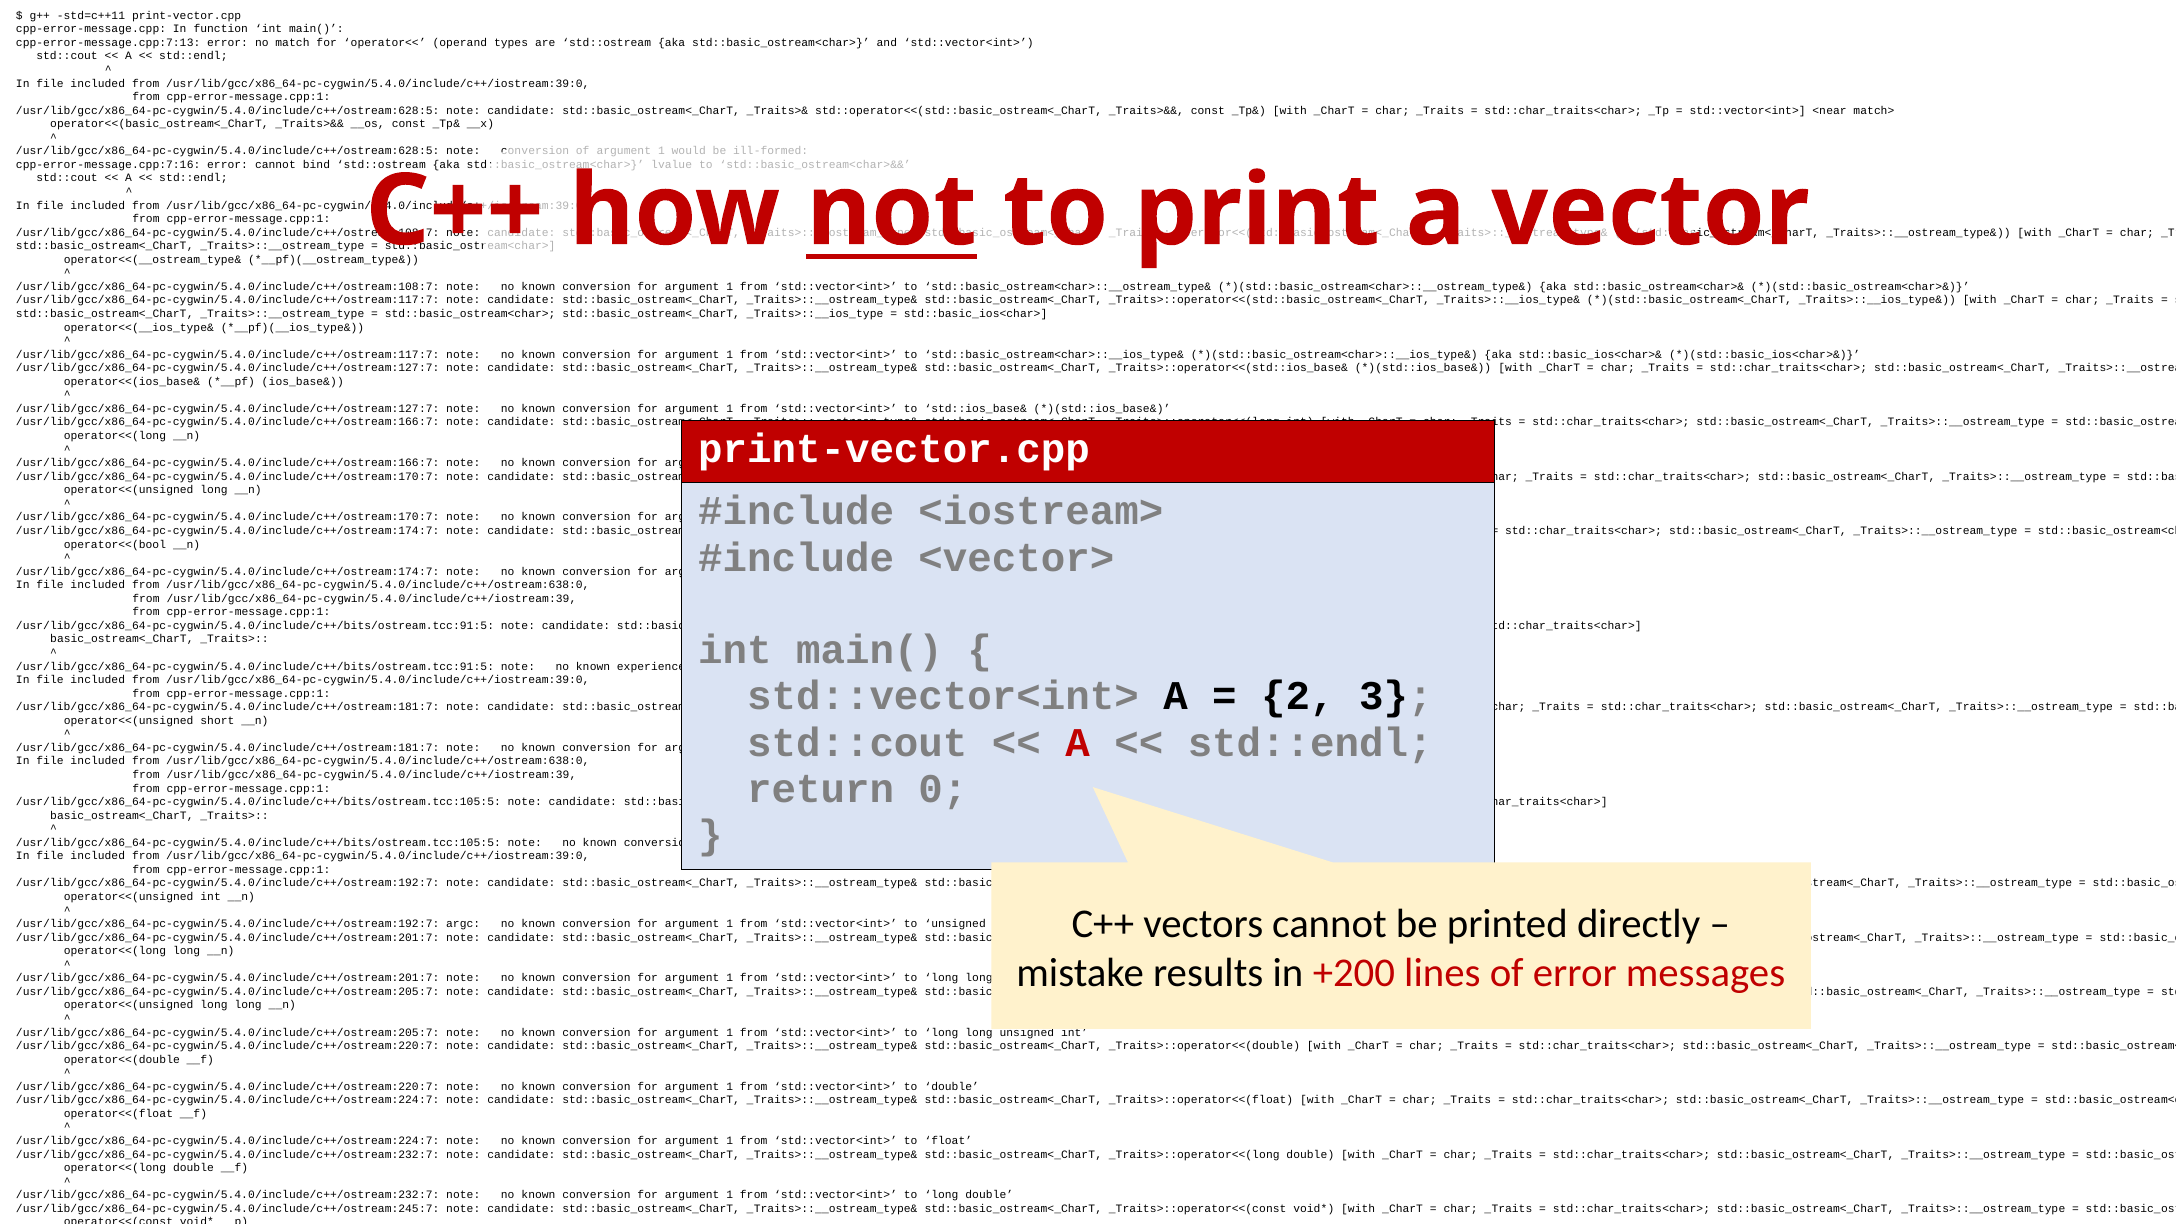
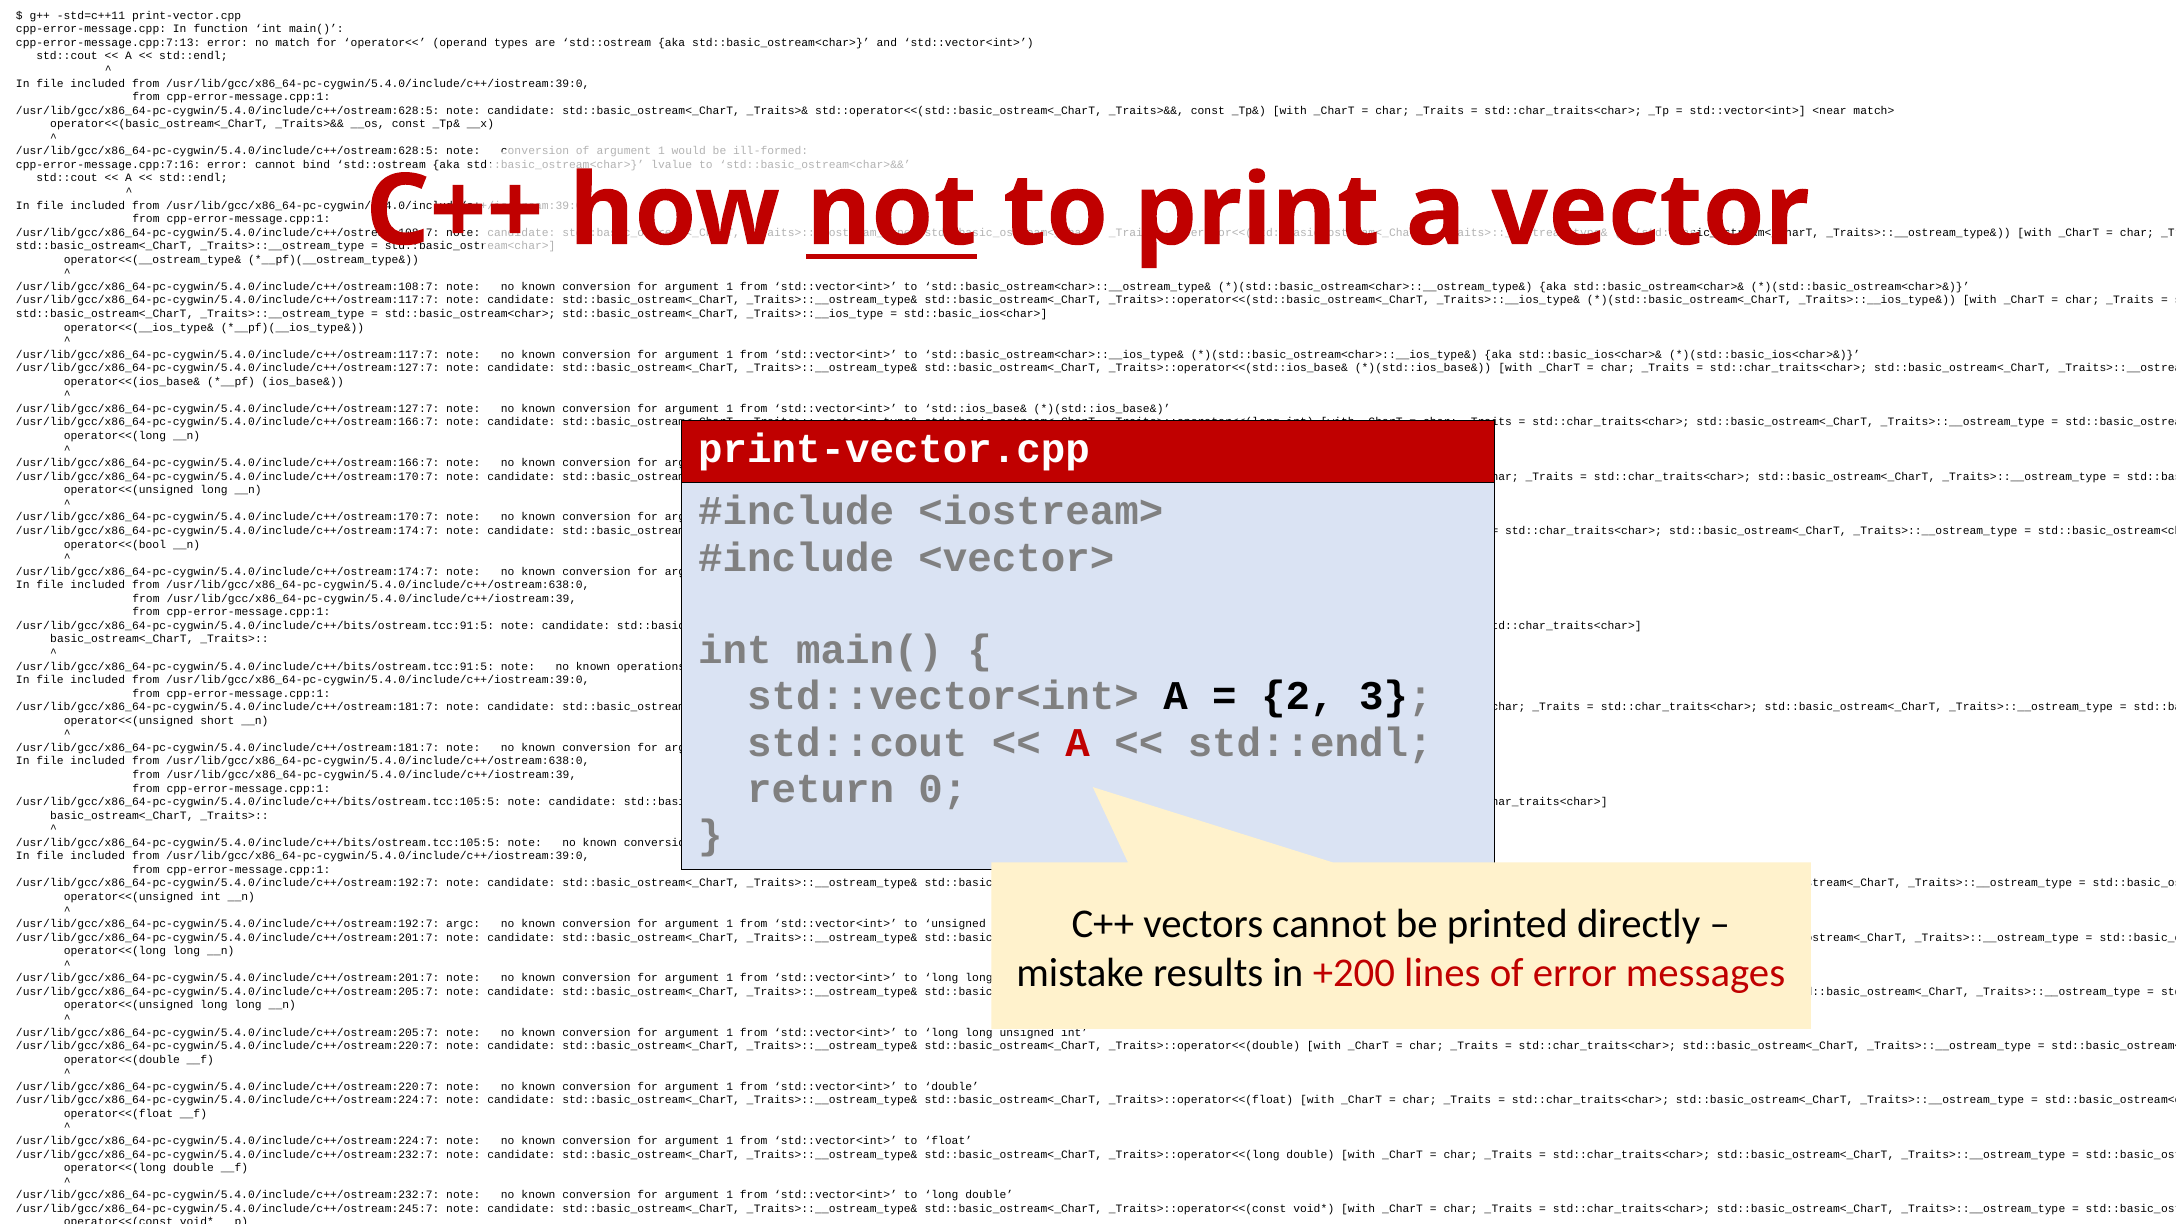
experience: experience -> operations (651, 666)
